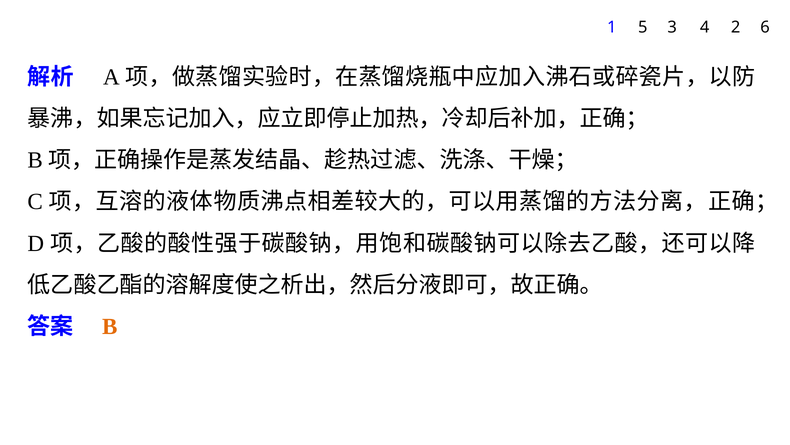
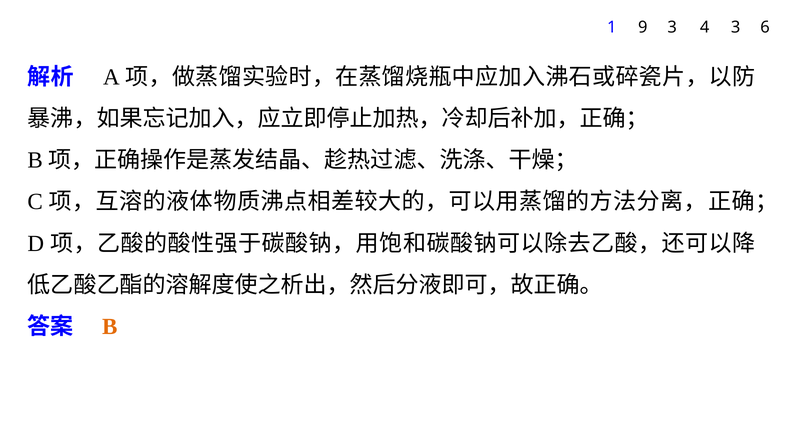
5: 5 -> 9 (643, 27)
4 2: 2 -> 3 (736, 27)
